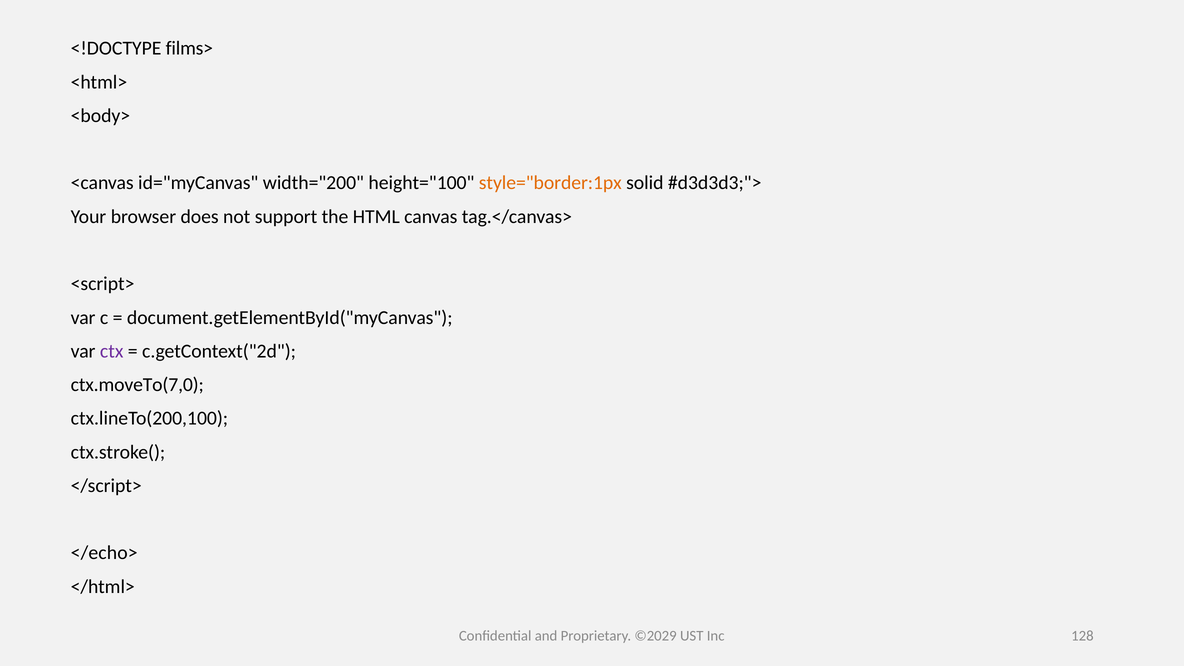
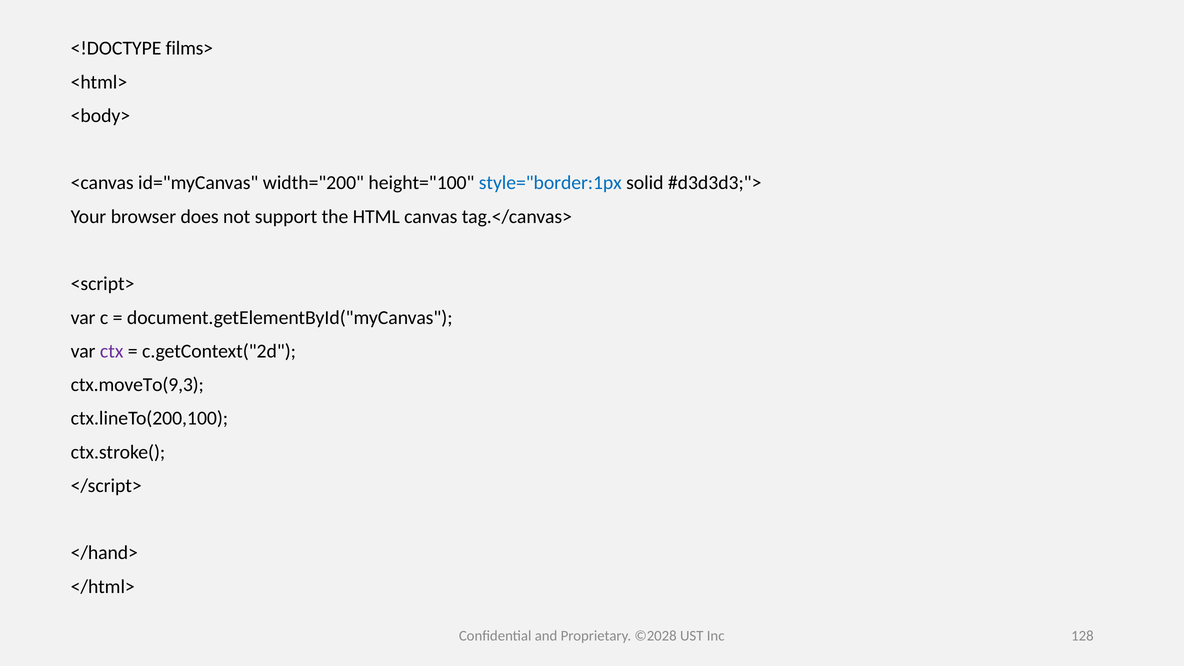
style="border:1px colour: orange -> blue (550, 183)
ctx.moveTo(7,0: ctx.moveTo(7,0 -> ctx.moveTo(9,3 (137, 385)
</echo>: </echo> -> </hand> (104, 553)
©2029: ©2029 -> ©2028 (656, 636)
